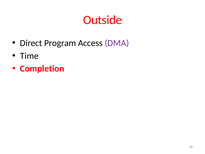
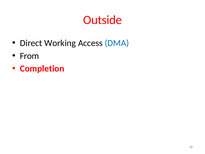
Program: Program -> Working (60, 43)
DMA colour: purple -> blue (117, 43)
Time: Time -> From (29, 56)
